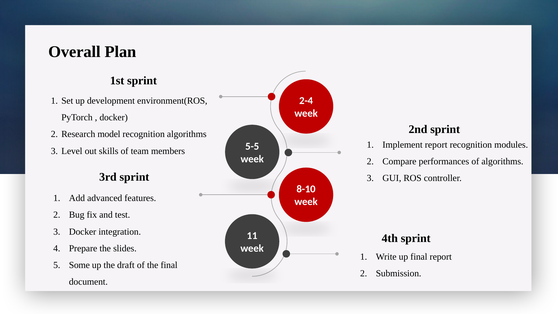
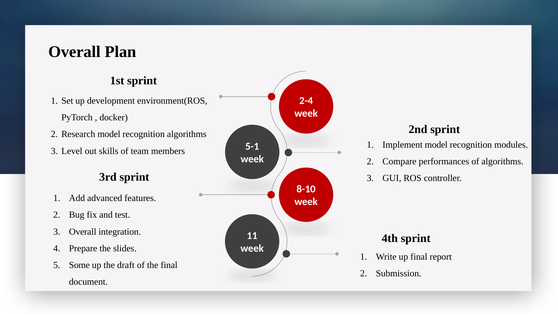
Implement report: report -> model (436, 145)
5-5: 5-5 -> 5-1 (252, 146)
Docker: Docker -> Overall (83, 232)
